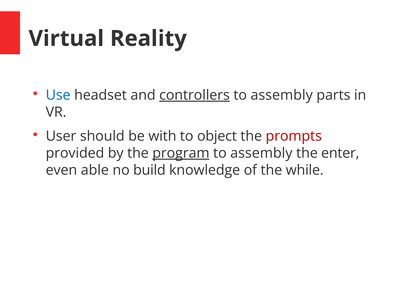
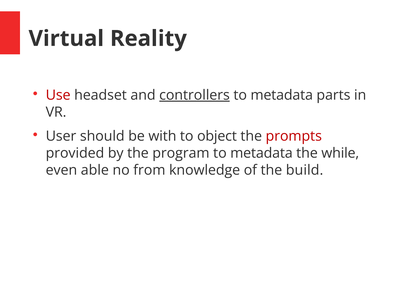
Use colour: blue -> red (58, 95)
assembly: assembly -> metadata (282, 95)
program underline: present -> none (181, 153)
assembly: assembly -> metadata (261, 153)
enter: enter -> while (340, 153)
build: build -> from (149, 170)
while: while -> build (305, 170)
